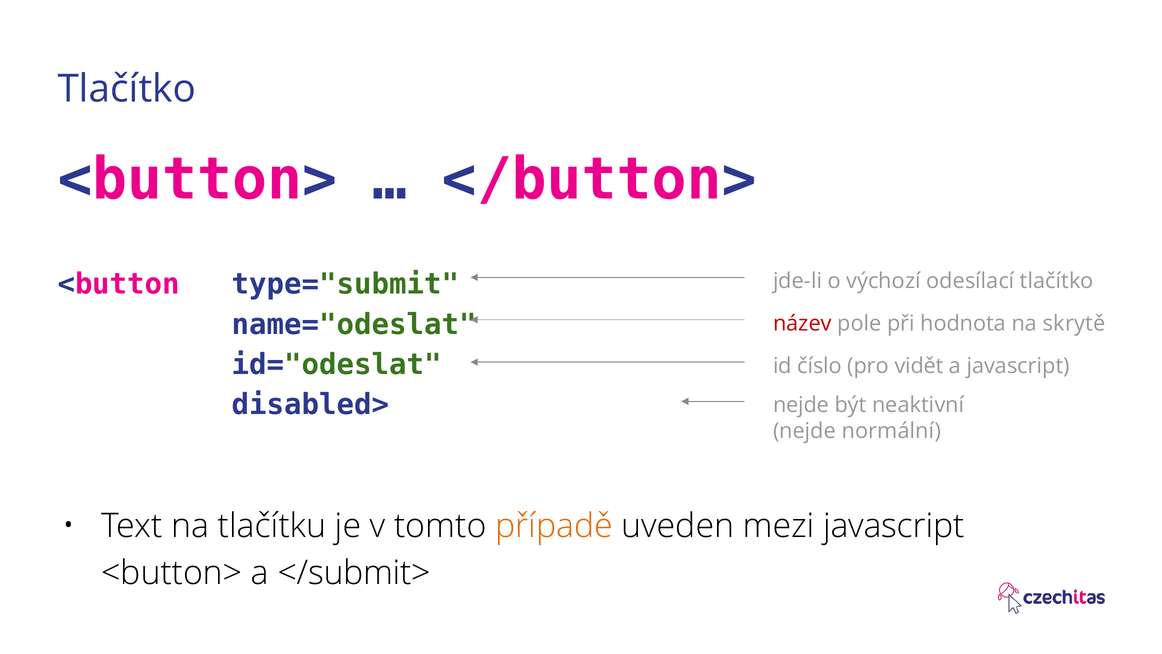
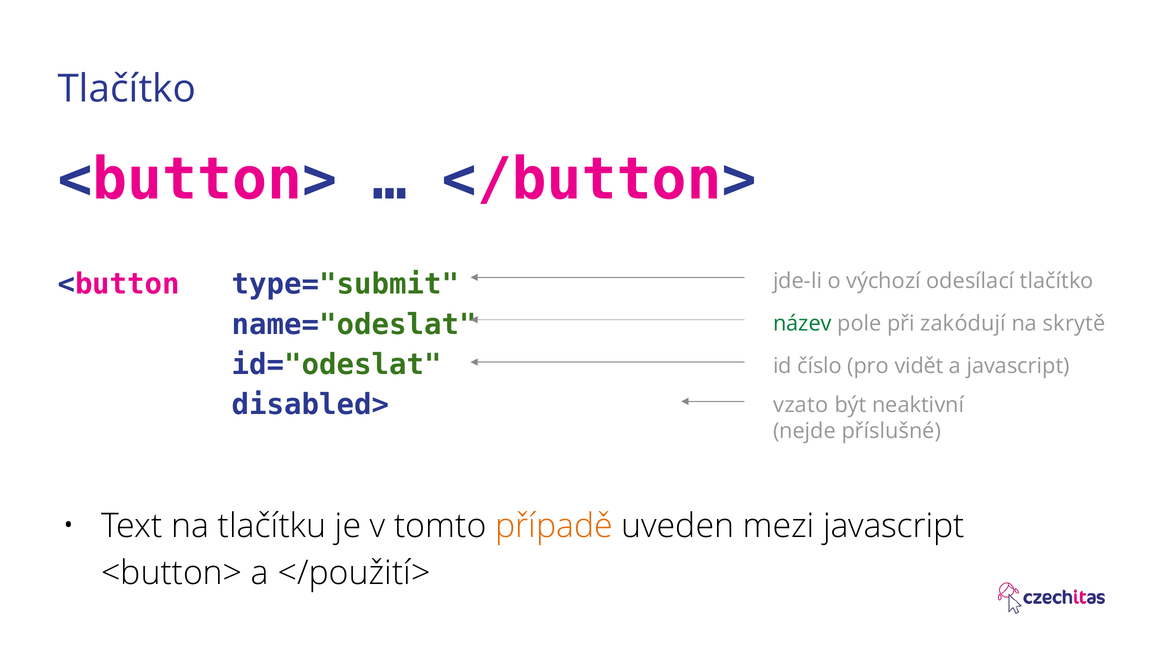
název colour: red -> green (802, 323)
hodnota: hodnota -> zakódují (963, 323)
nejde: nejde -> vzato (801, 405)
normální: normální -> příslušné (891, 431)
</submit>: </submit> -> </použití> (354, 573)
